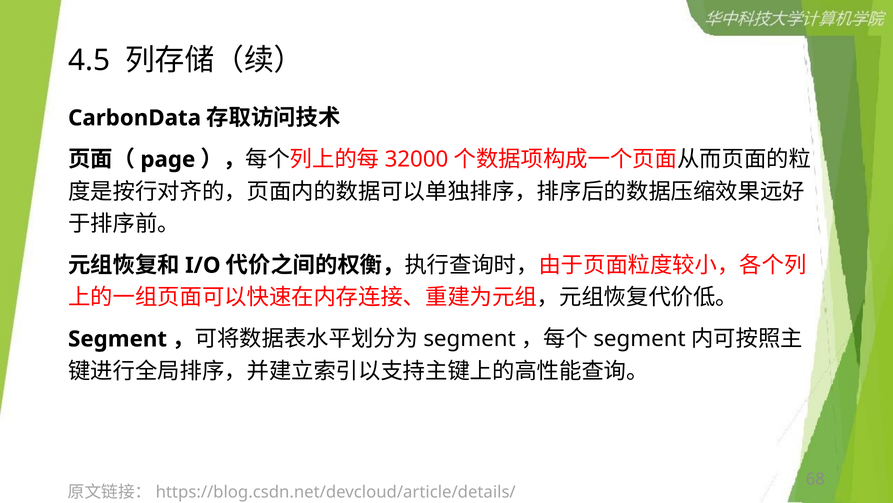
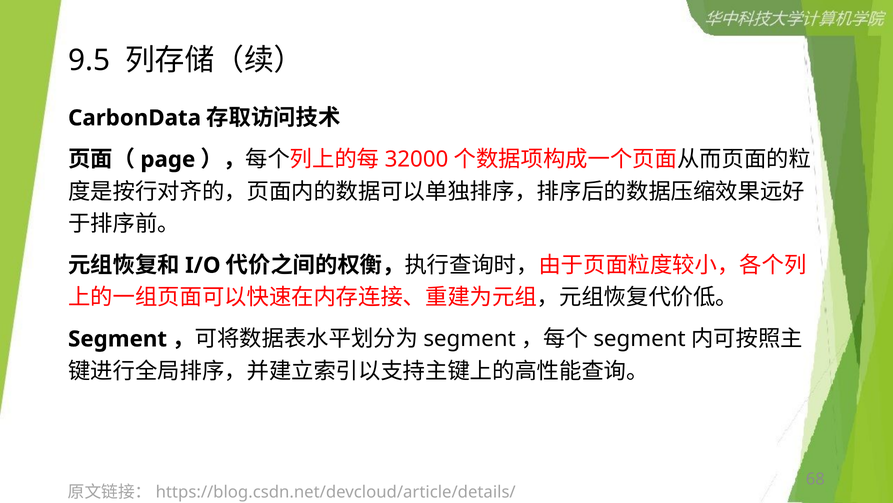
4.5: 4.5 -> 9.5 (89, 60)
